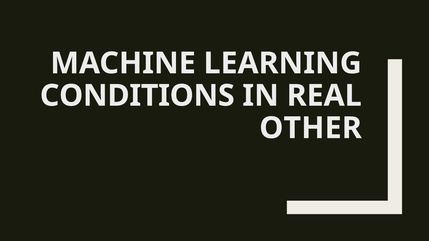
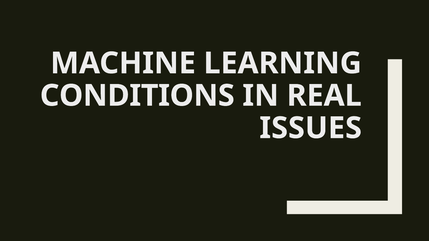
OTHER: OTHER -> ISSUES (311, 128)
